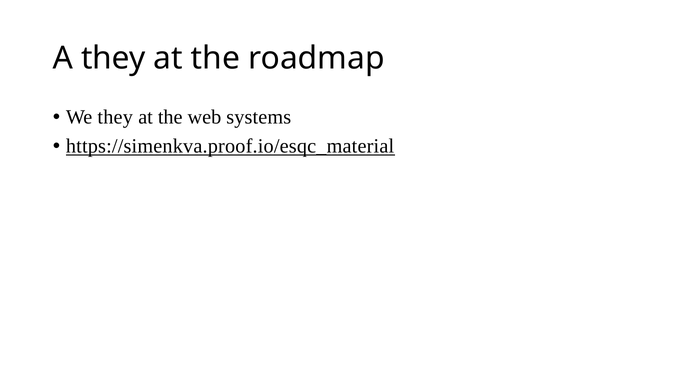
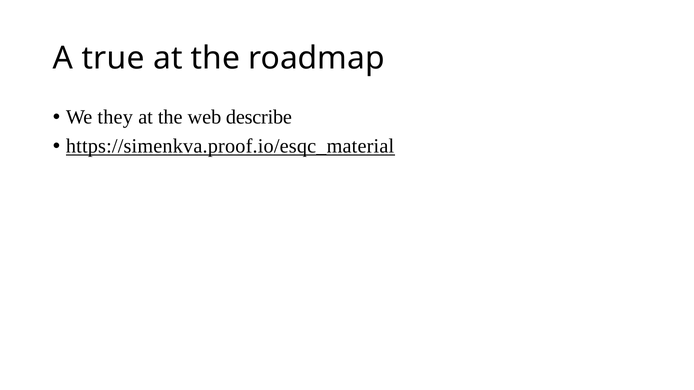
A they: they -> true (113, 58)
systems: systems -> describe (259, 117)
